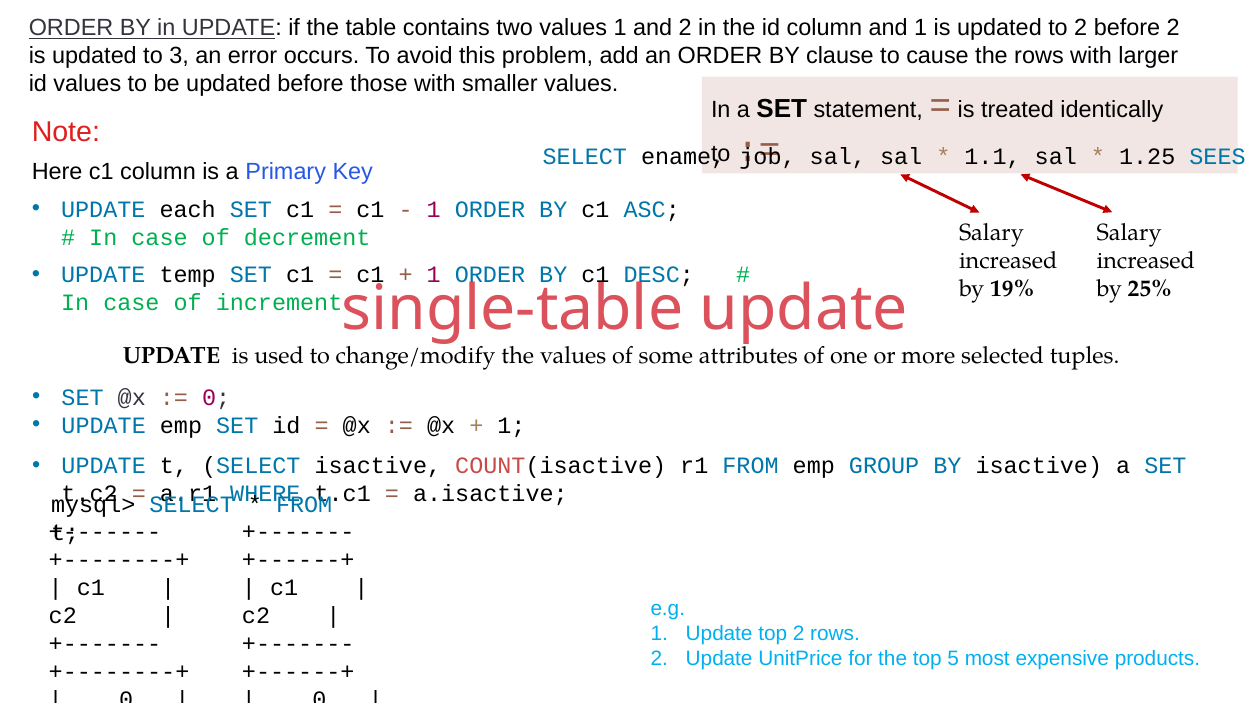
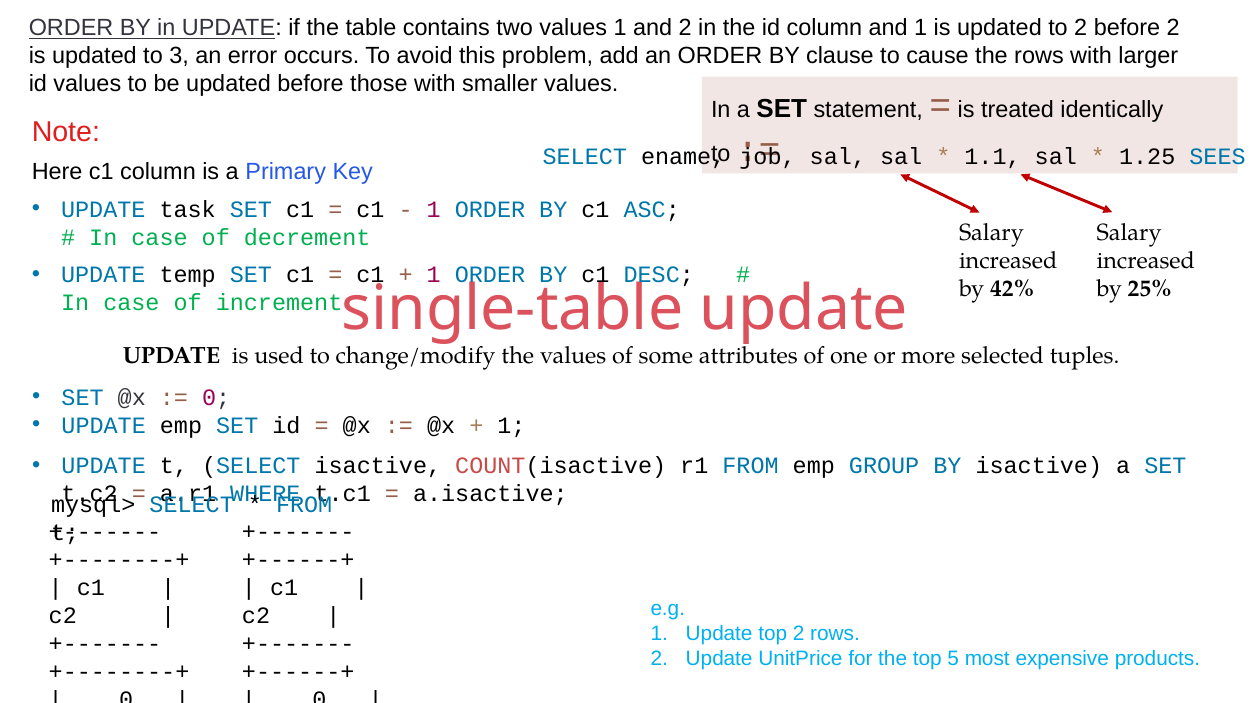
each: each -> task (188, 209)
19%: 19% -> 42% (1012, 289)
